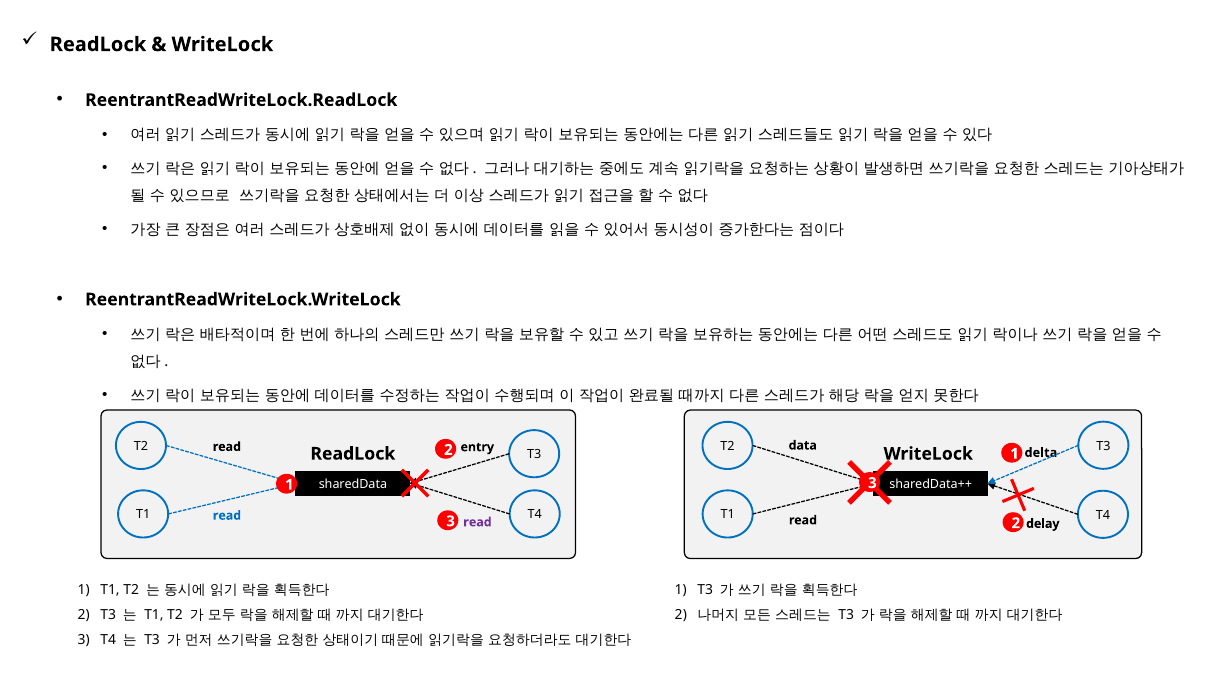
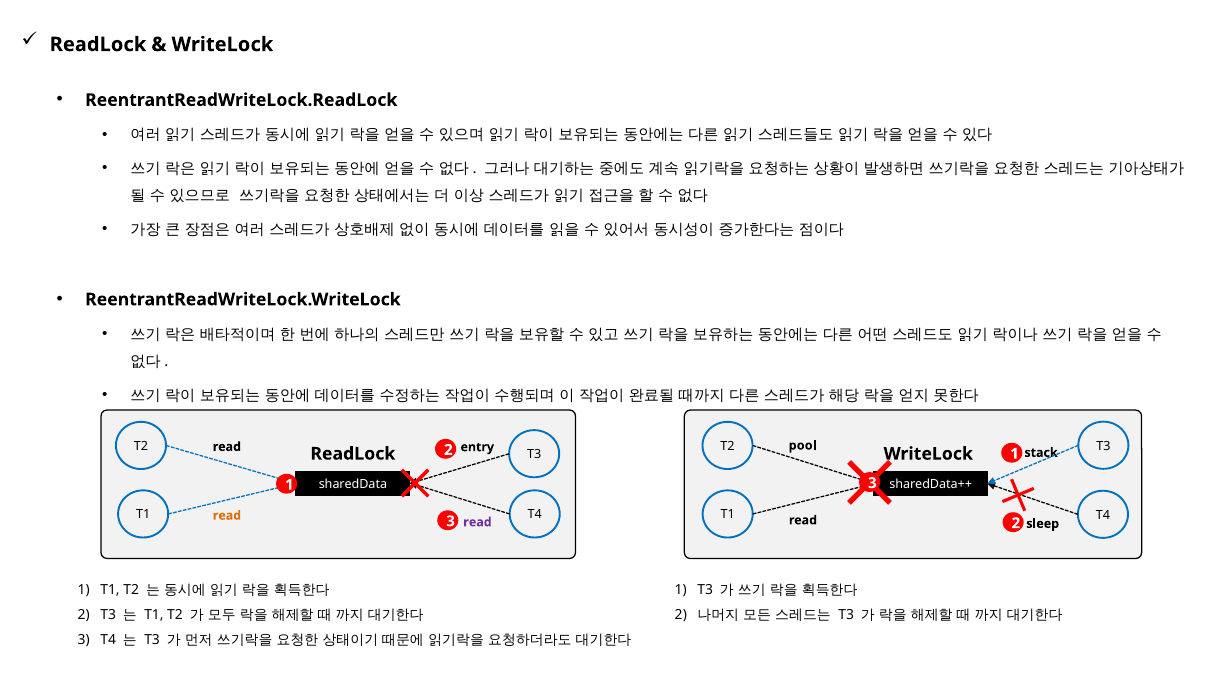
data: data -> pool (803, 445)
delta: delta -> stack (1041, 452)
read colour: blue -> orange (227, 515)
delay: delay -> sleep (1043, 523)
